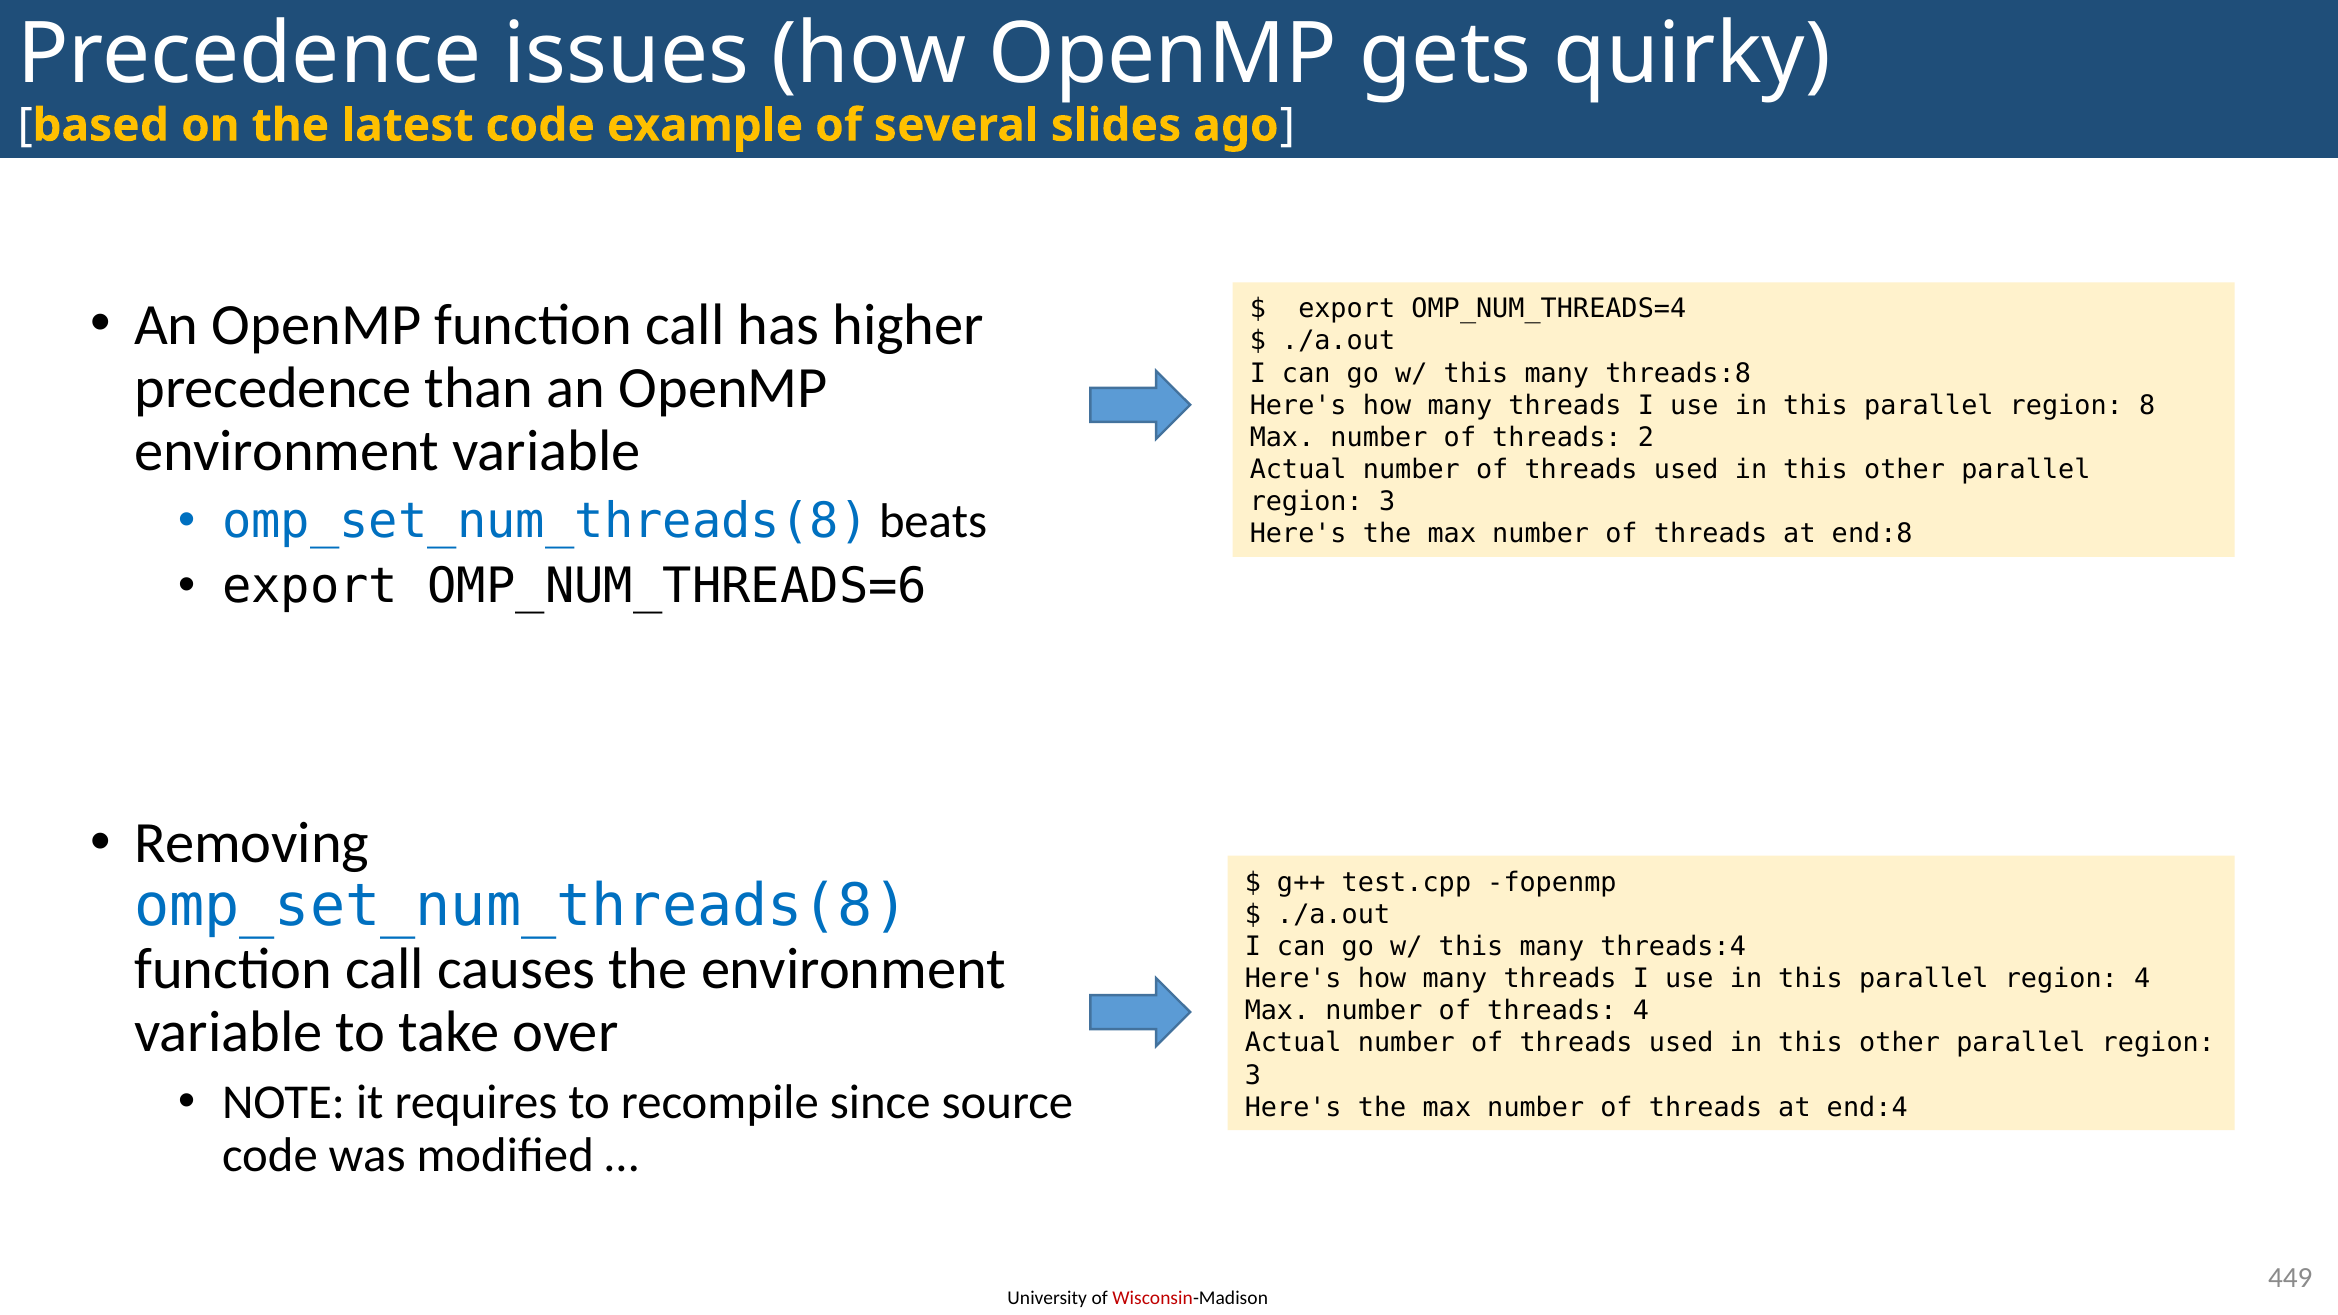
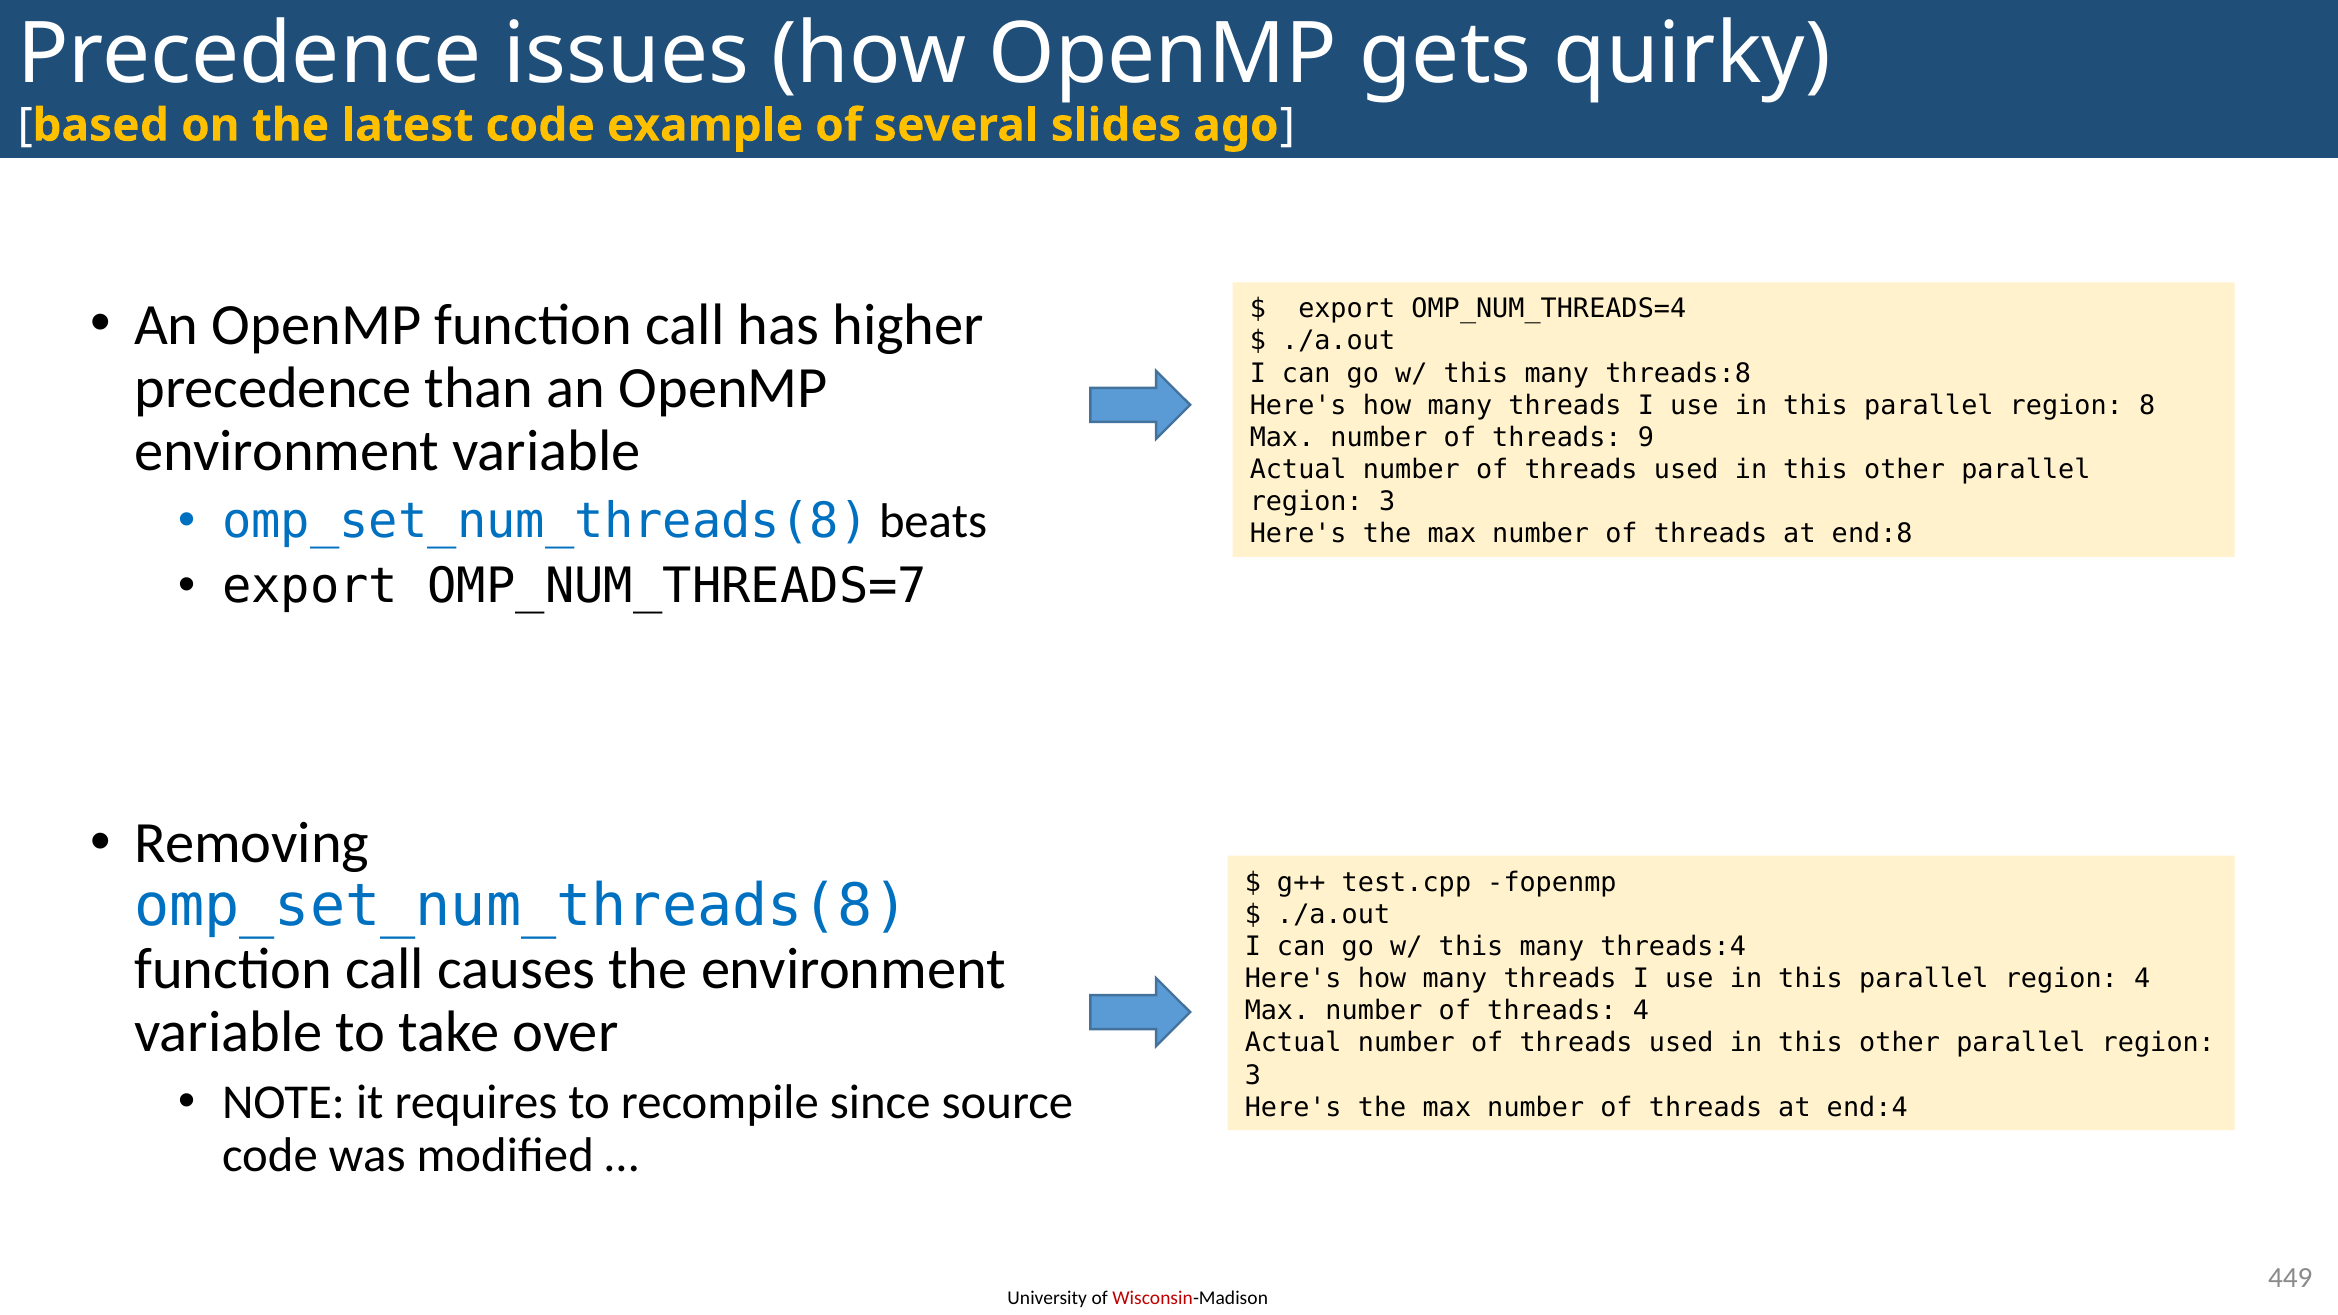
2: 2 -> 9 (1646, 438)
OMP_NUM_THREADS=6: OMP_NUM_THREADS=6 -> OMP_NUM_THREADS=7 (677, 586)
